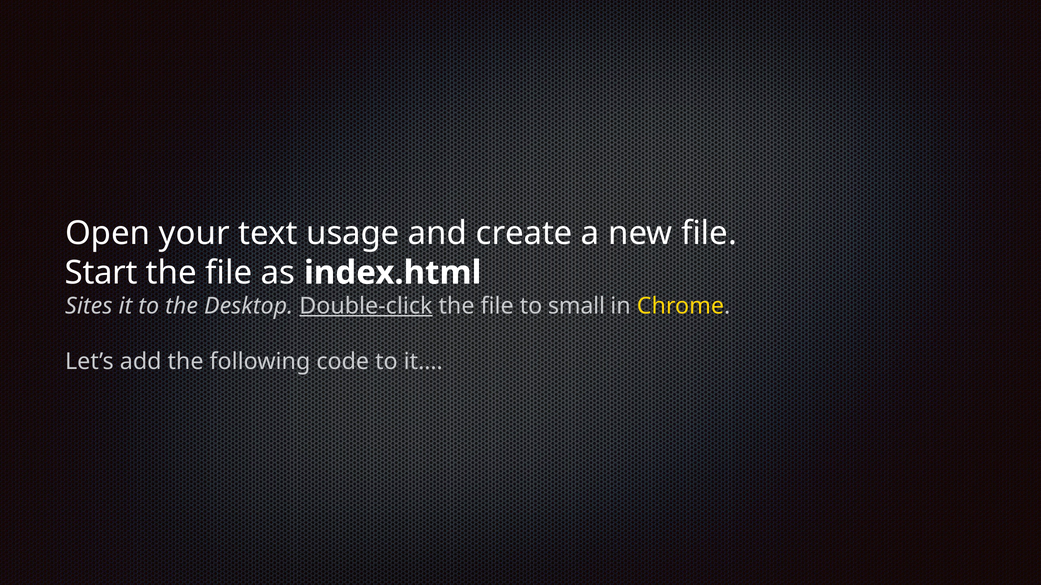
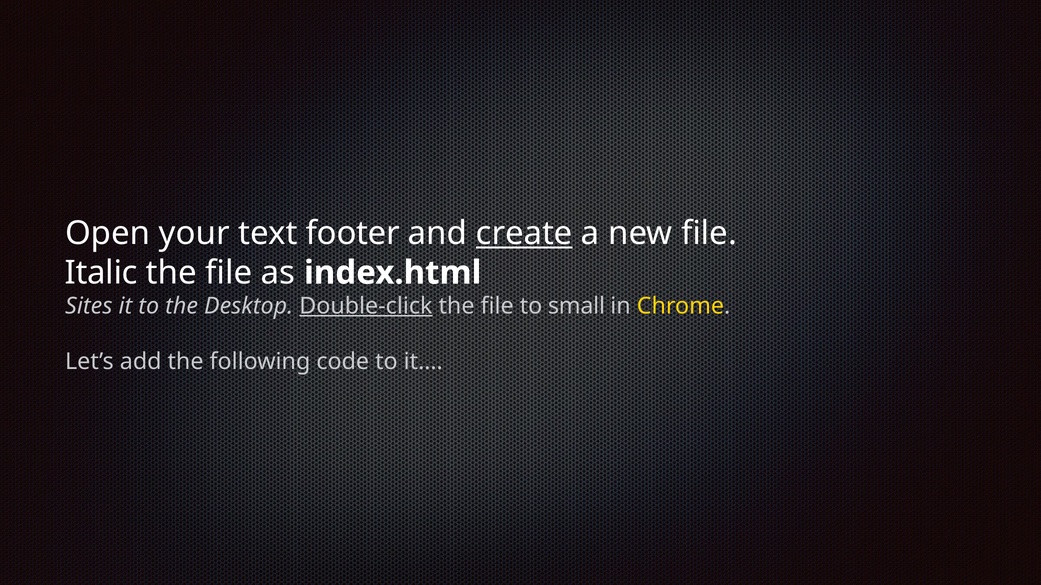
usage: usage -> footer (353, 233)
create underline: none -> present (524, 233)
Start: Start -> Italic (101, 273)
